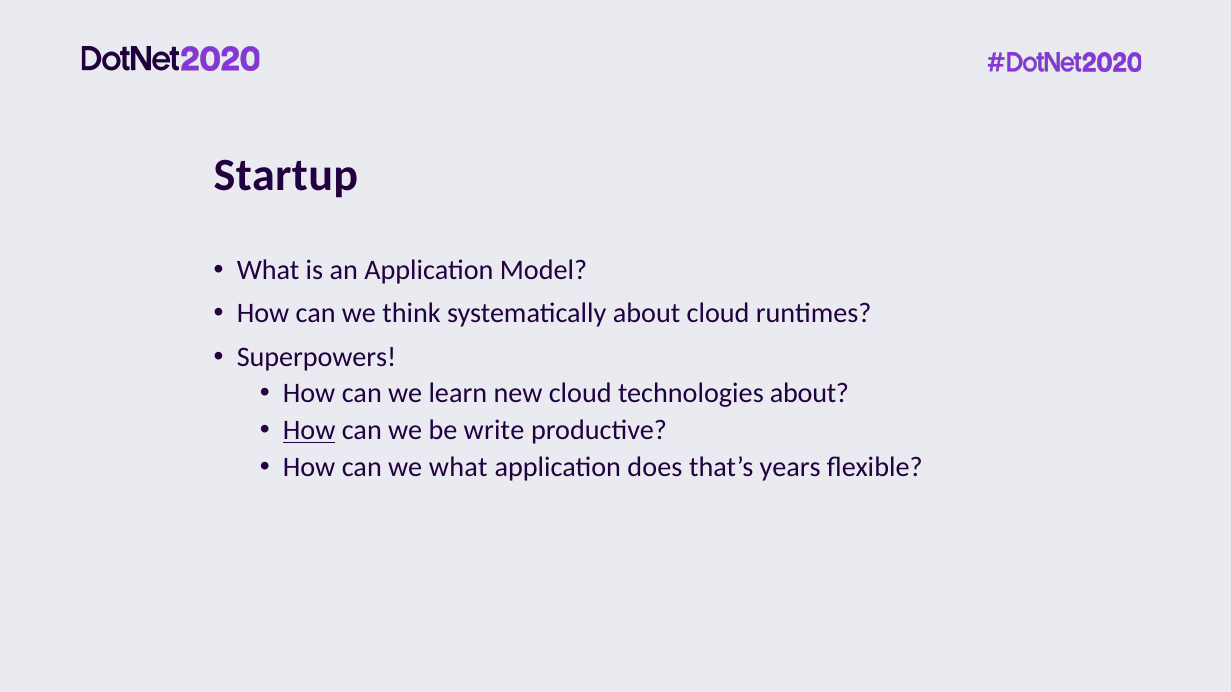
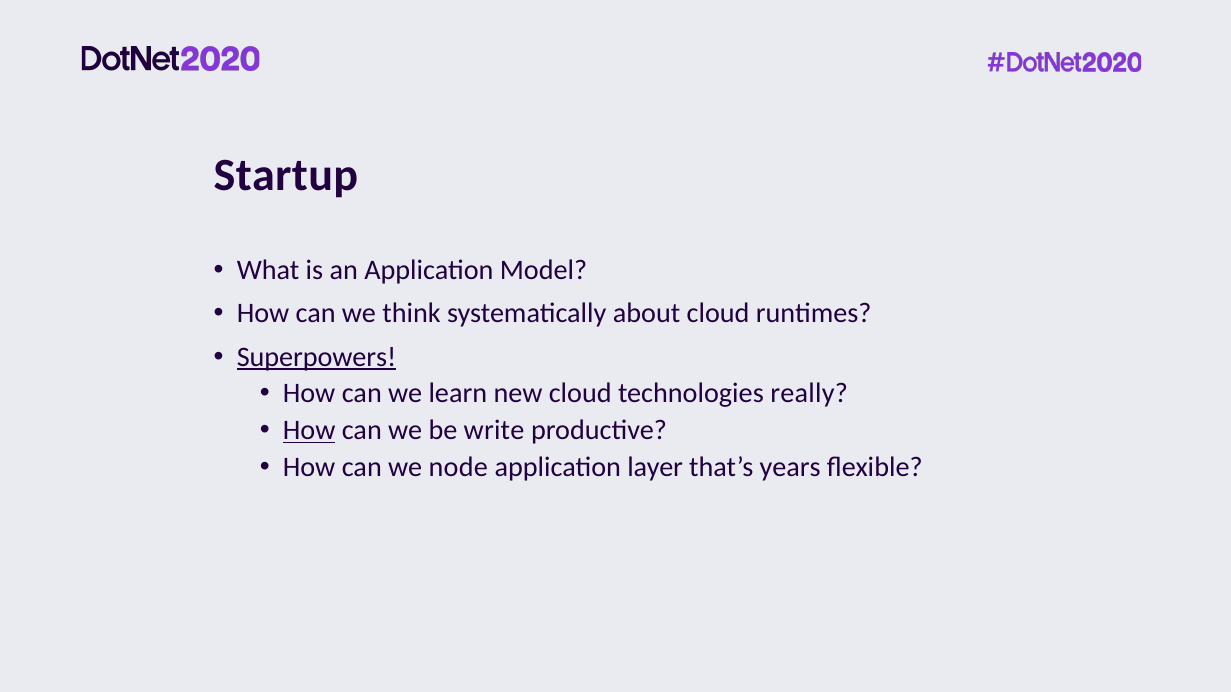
Superpowers underline: none -> present (317, 357)
technologies about: about -> really (809, 394)
we what: what -> node (458, 468)
does: does -> layer (655, 468)
